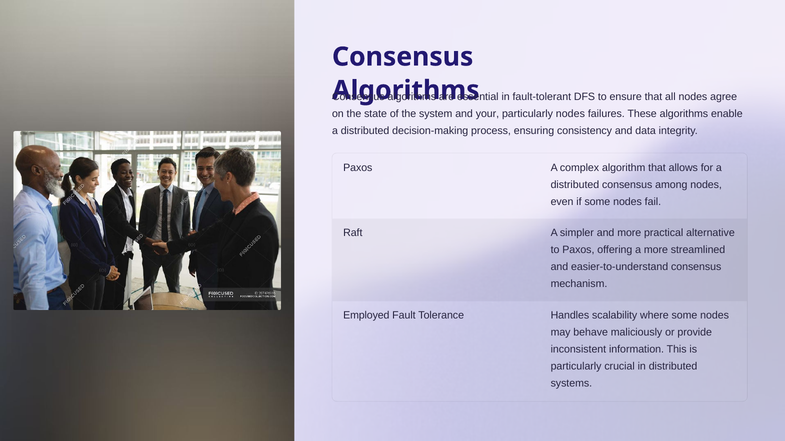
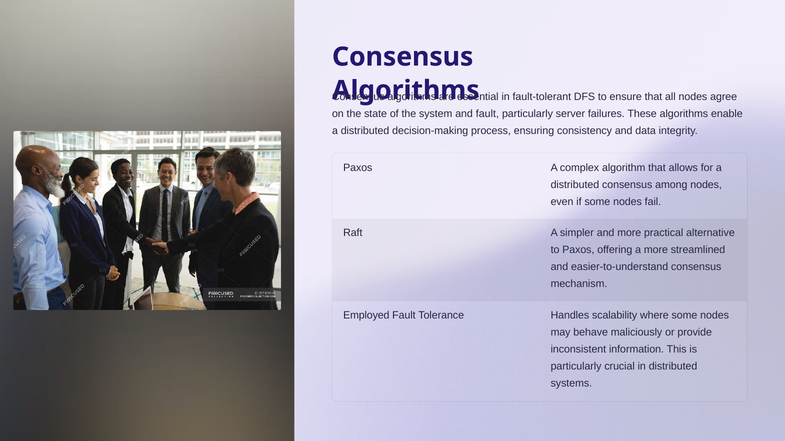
and your: your -> fault (487, 114)
particularly nodes: nodes -> server (570, 114)
